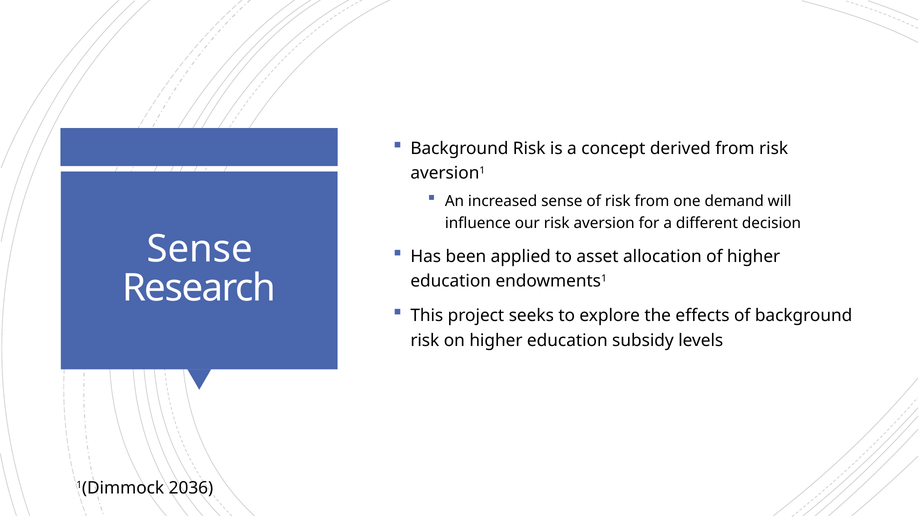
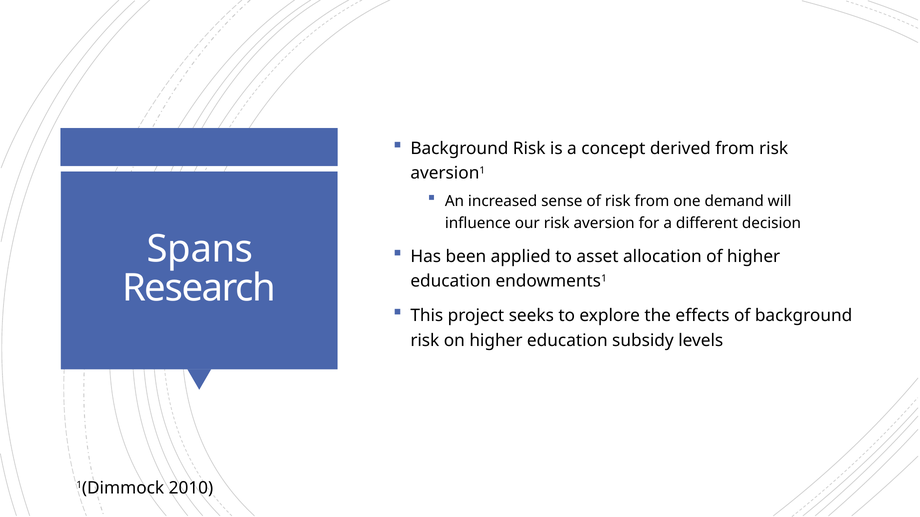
Sense: Sense -> Spans (200, 250)
2036: 2036 -> 2010 (191, 488)
